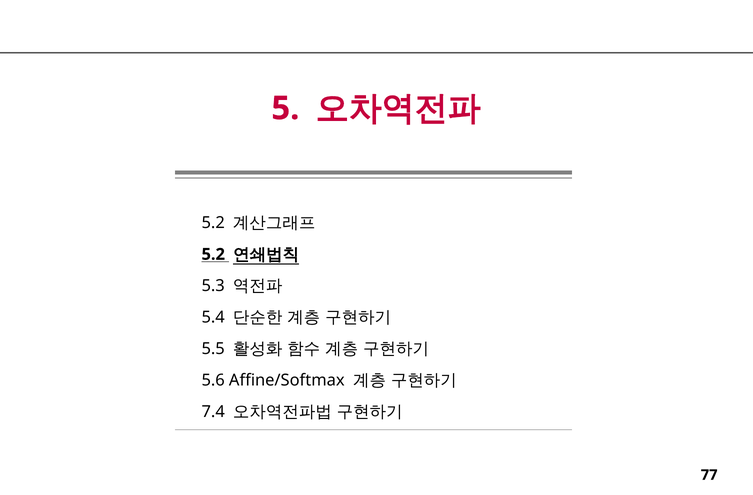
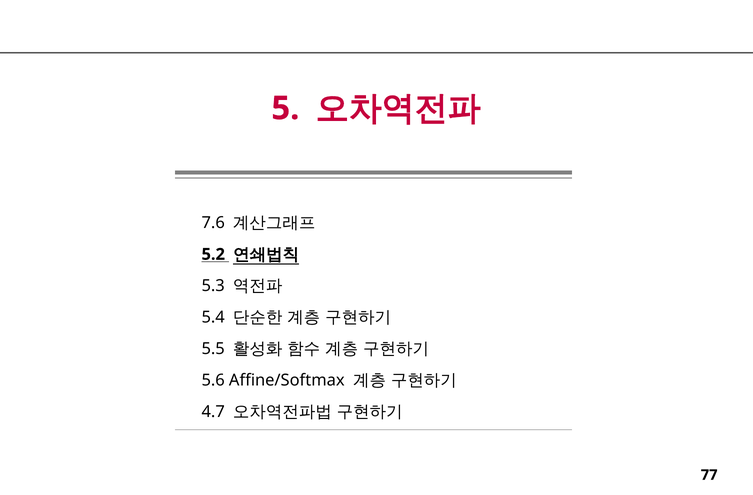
5.2: 5.2 -> 7.6 (213, 223)
7.4: 7.4 -> 4.7 (213, 412)
